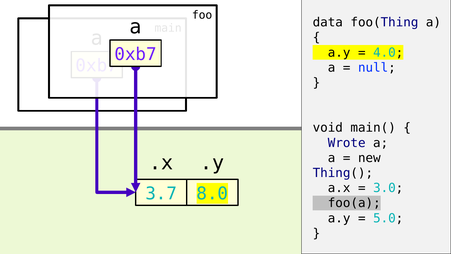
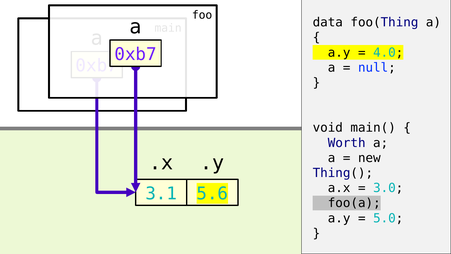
Wrote: Wrote -> Worth (347, 143)
3.7: 3.7 -> 3.1 (161, 193)
8.0: 8.0 -> 5.6 (212, 193)
